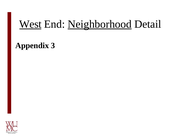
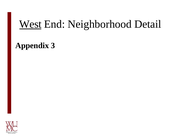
Neighborhood underline: present -> none (100, 24)
